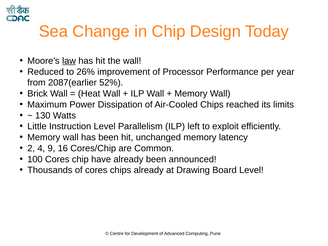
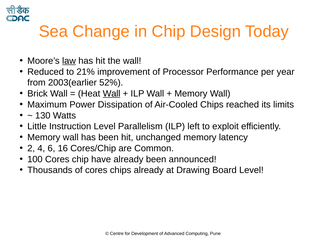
26%: 26% -> 21% (86, 72)
2087(earlier: 2087(earlier -> 2003(earlier (72, 83)
Wall underline: none -> present (112, 94)
9: 9 -> 6 (51, 148)
